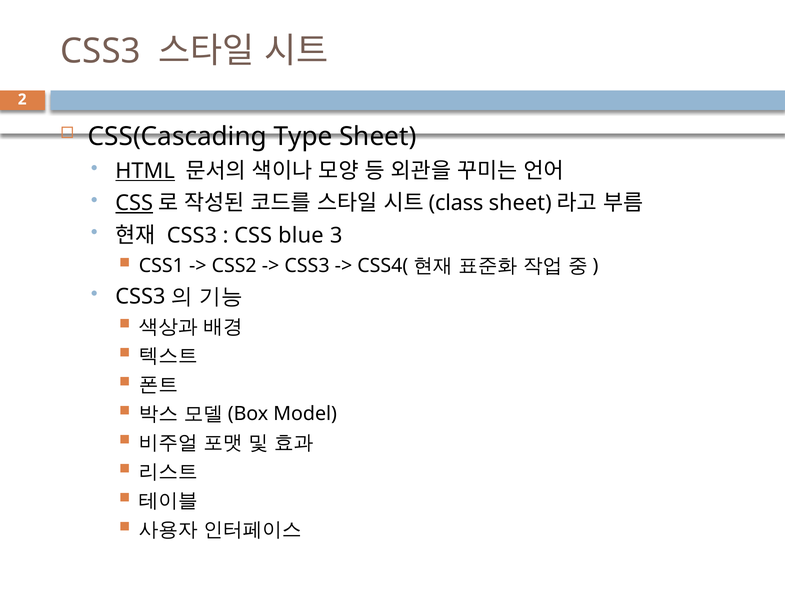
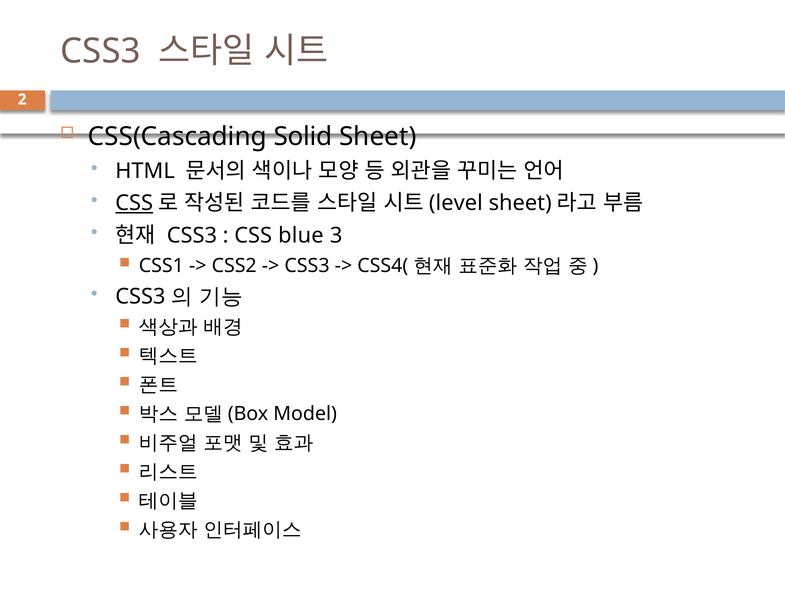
Type: Type -> Solid (303, 136)
HTML underline: present -> none (145, 171)
class: class -> level (456, 203)
